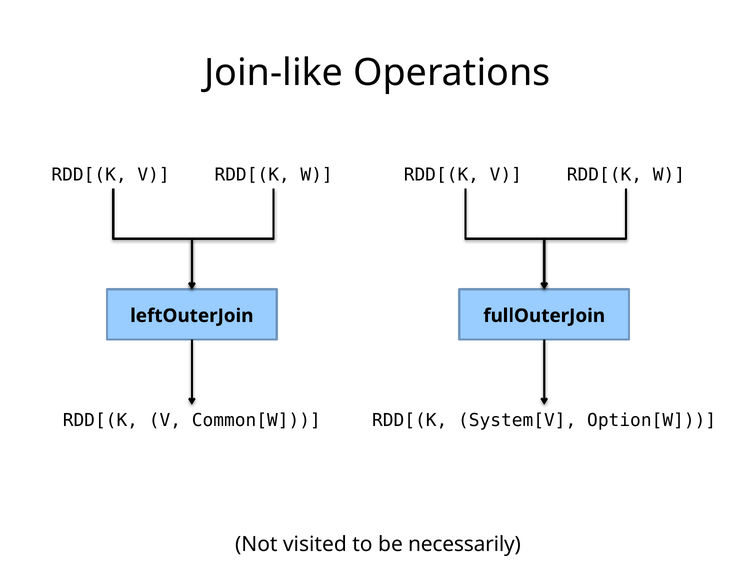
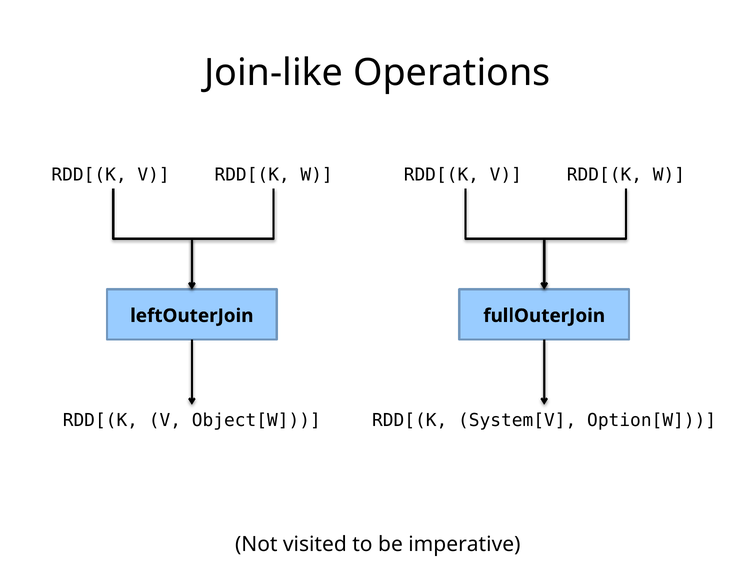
Common[W: Common[W -> Object[W (256, 421)
necessarily: necessarily -> imperative (464, 545)
